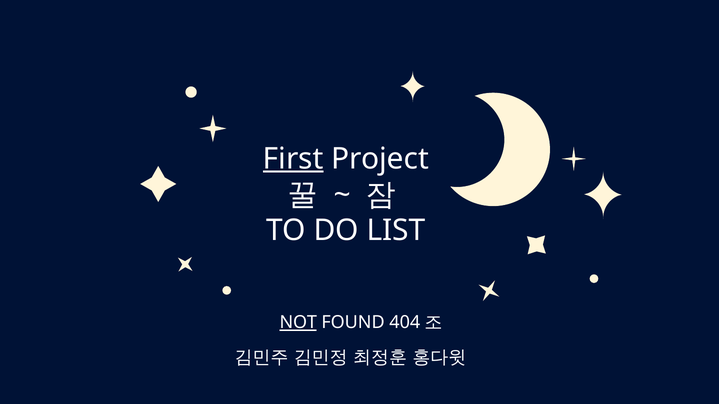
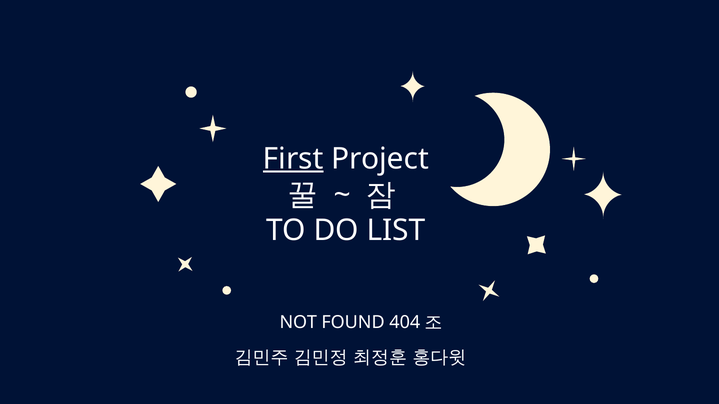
NOT underline: present -> none (298, 323)
